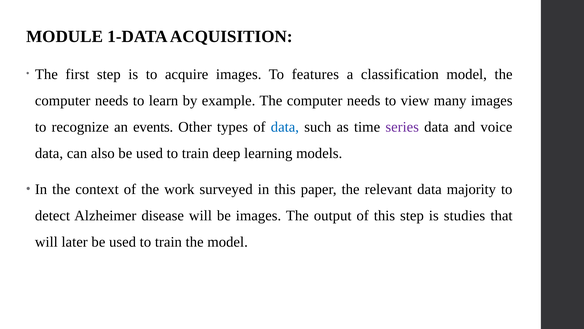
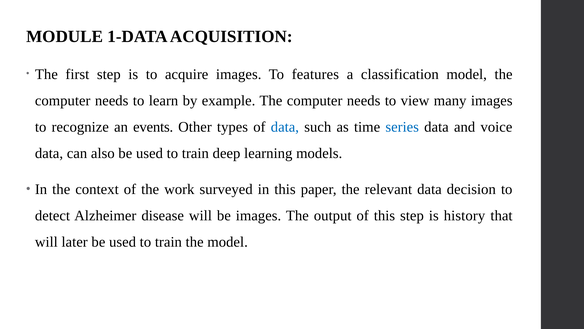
series colour: purple -> blue (402, 127)
majority: majority -> decision (471, 189)
studies: studies -> history (464, 215)
